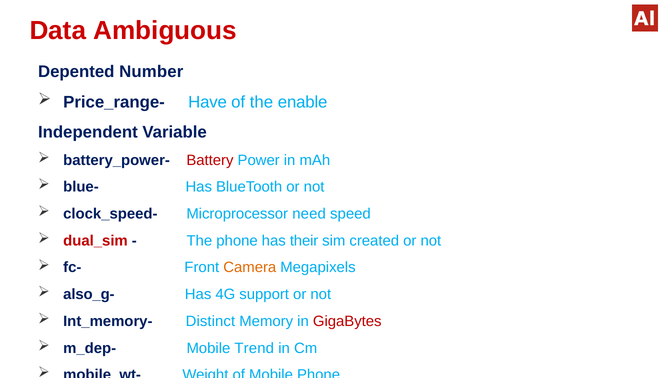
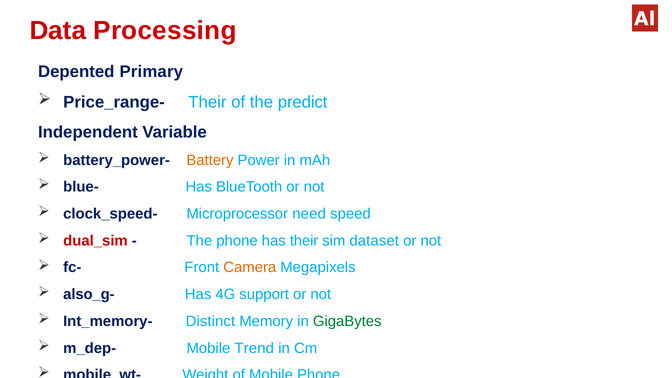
Ambiguous: Ambiguous -> Processing (165, 31)
Number: Number -> Primary (151, 72)
Price_range- Have: Have -> Their (207, 102)
enable: enable -> predict (303, 102)
Battery colour: red -> orange (210, 160)
created: created -> dataset (374, 241)
GigaBytes colour: red -> green (347, 321)
